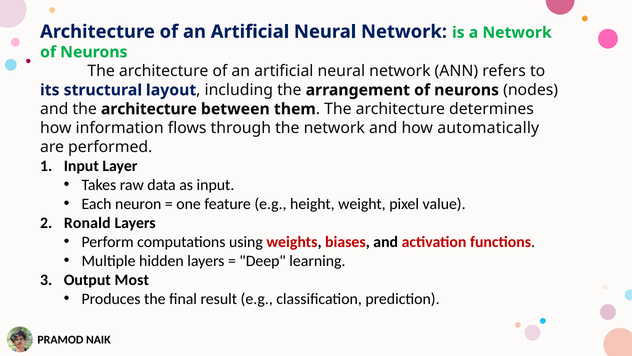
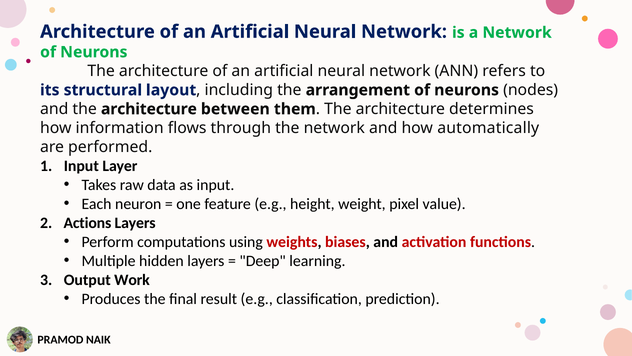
Ronald: Ronald -> Actions (87, 223)
Most: Most -> Work (132, 280)
